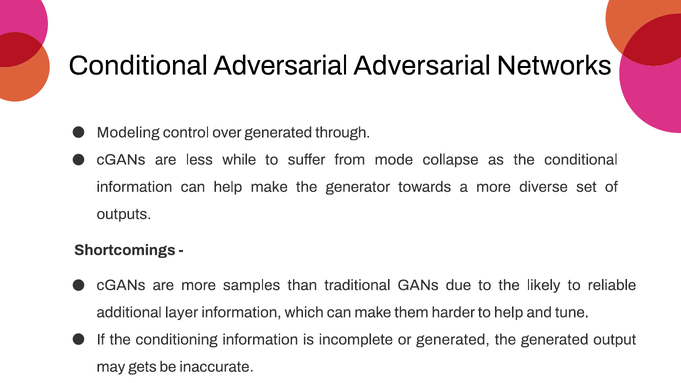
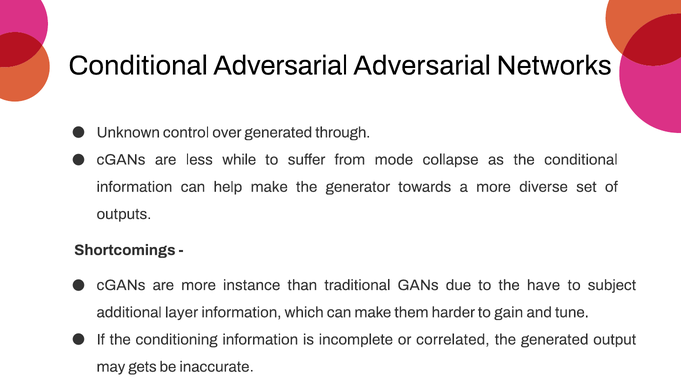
Modeling: Modeling -> Unknown (128, 132)
samples: samples -> instance (252, 285)
likely: likely -> have (544, 285)
reliable: reliable -> subject (612, 285)
to help: help -> gain (509, 312)
or generated: generated -> correlated (453, 340)
